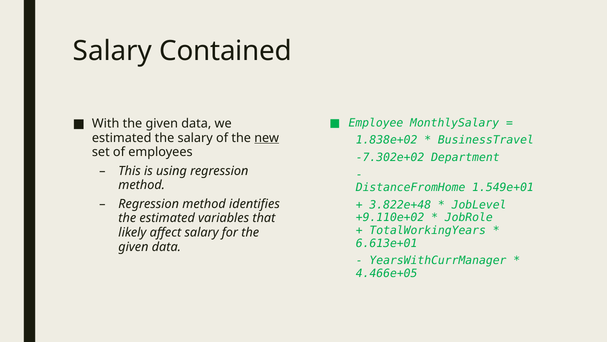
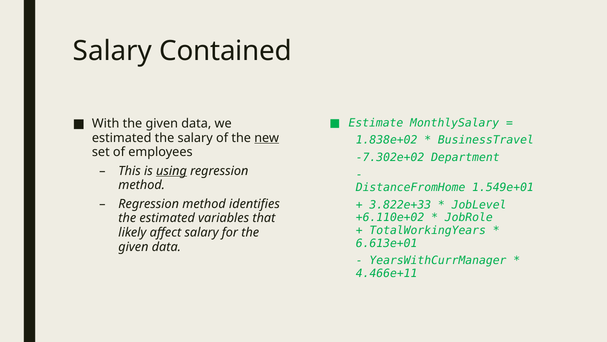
Employee: Employee -> Estimate (376, 123)
using underline: none -> present (171, 171)
3.822e+48: 3.822e+48 -> 3.822e+33 (400, 204)
+9.110e+02: +9.110e+02 -> +6.110e+02 (390, 217)
4.466e+05: 4.466e+05 -> 4.466e+11 (387, 273)
